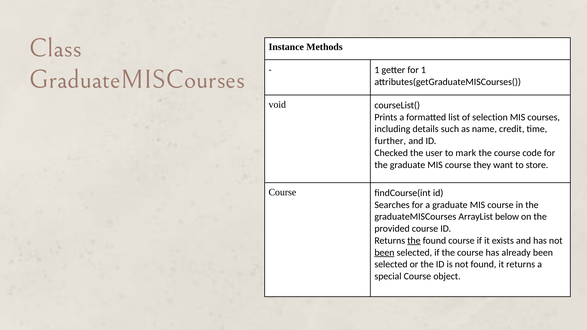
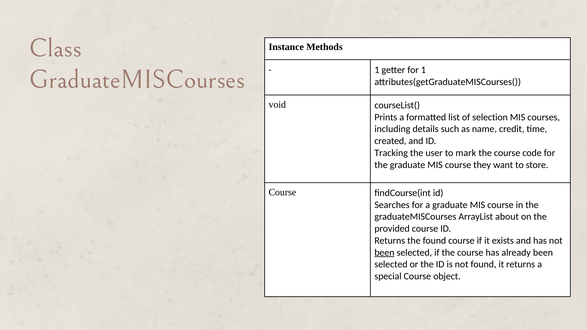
further: further -> created (390, 141)
Checked: Checked -> Tracking (391, 153)
below: below -> about (507, 217)
the underline: present -> none (414, 241)
